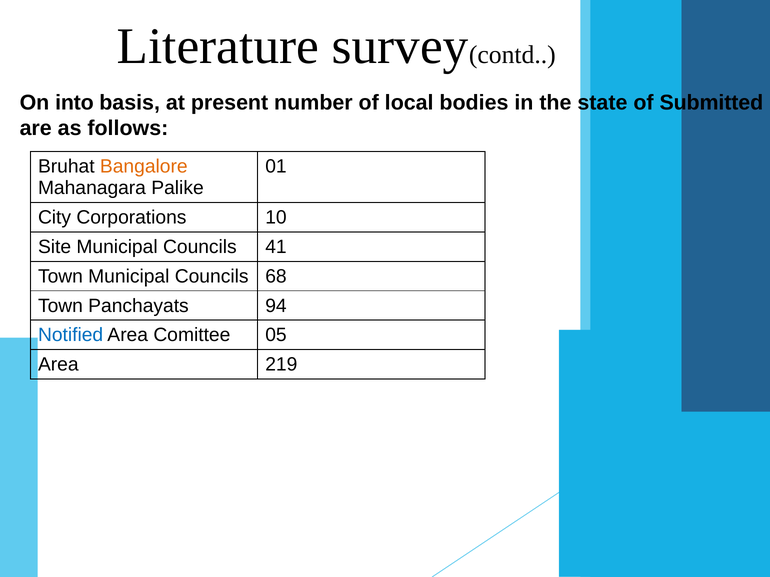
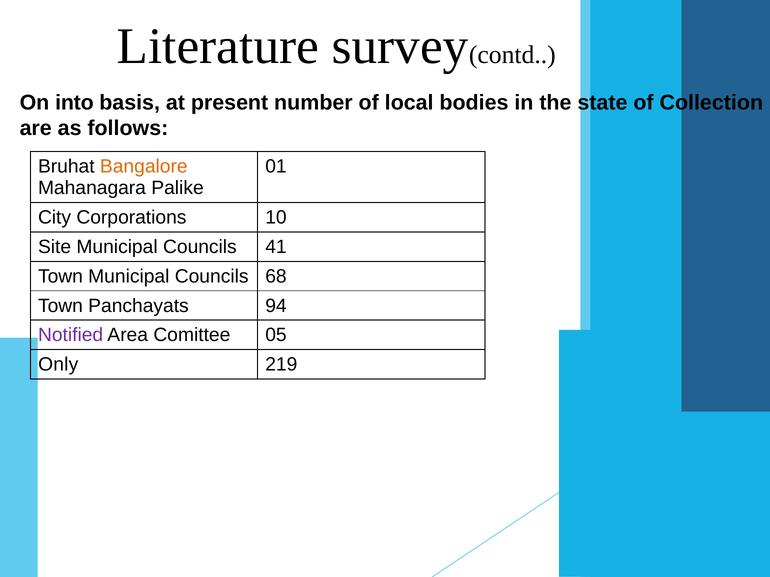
Submitted: Submitted -> Collection (711, 103)
Notified colour: blue -> purple (71, 335)
Area: Area -> Only (58, 365)
